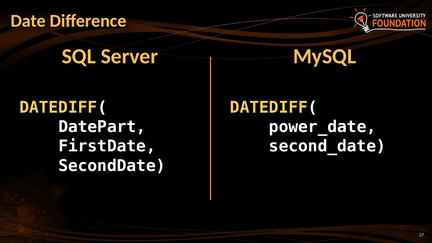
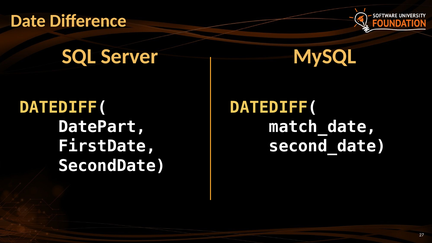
power_date: power_date -> match_date (323, 127)
